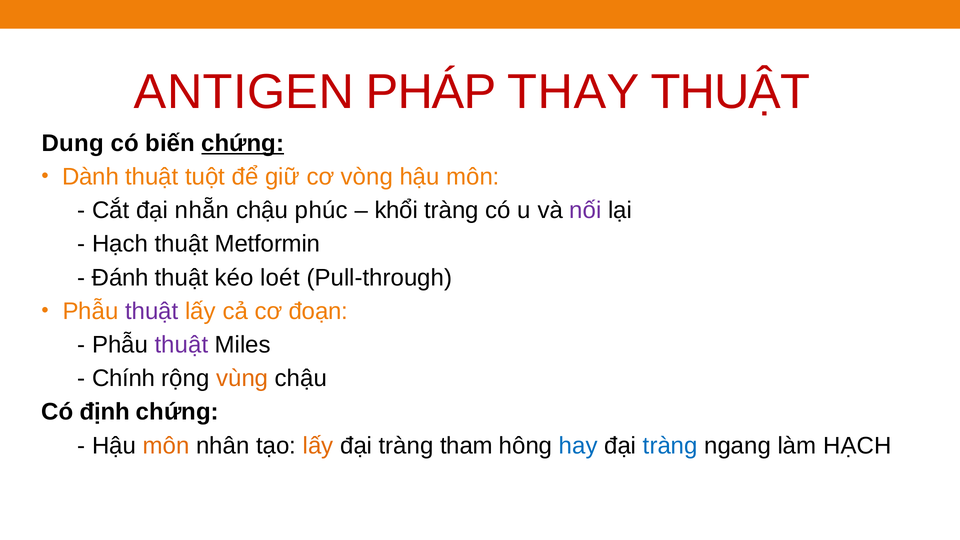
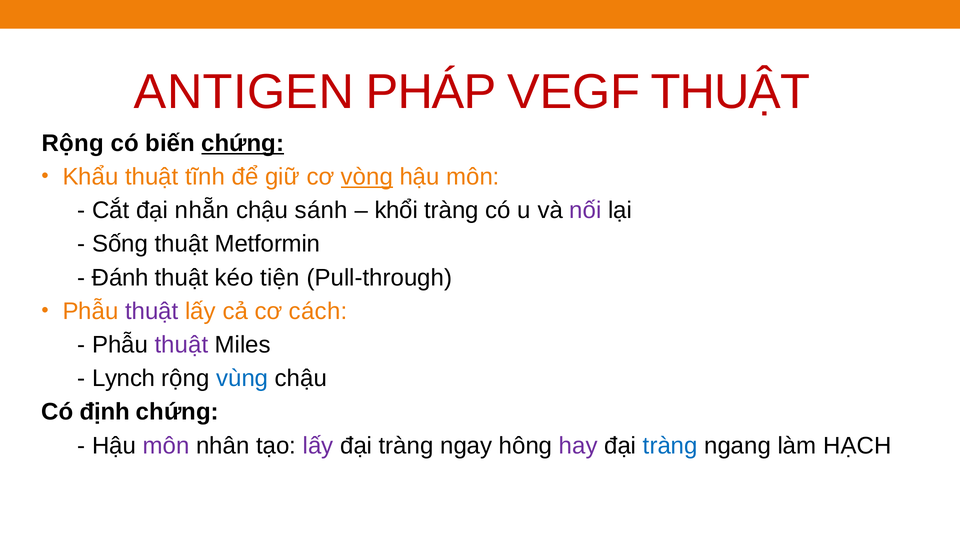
THAY: THAY -> VEGF (574, 92)
Dung: Dung -> Rộng (73, 143)
Dành: Dành -> Khẩu (90, 177)
tuột: tuột -> tĩnh (205, 177)
vòng underline: none -> present (367, 177)
phúc: phúc -> sánh (321, 210)
Hạch: Hạch -> Sống (120, 244)
loét: loét -> tiện (280, 278)
đoạn: đoạn -> cách (318, 311)
Chính: Chính -> Lynch (124, 378)
vùng colour: orange -> blue (242, 378)
môn colour: orange -> purple (166, 446)
lấy colour: orange -> purple (318, 446)
tham: tham -> ngay (466, 446)
hay colour: blue -> purple (578, 446)
